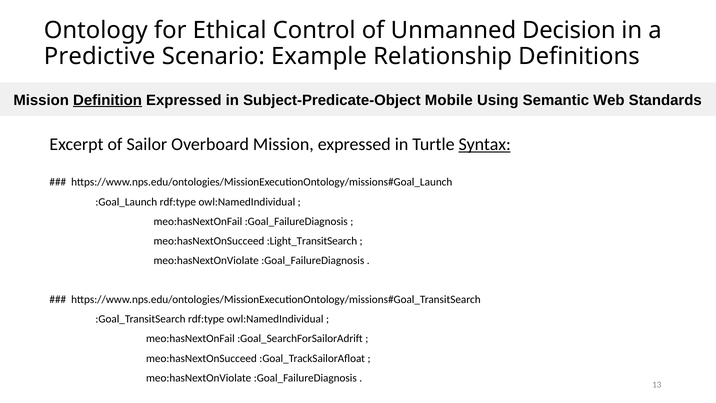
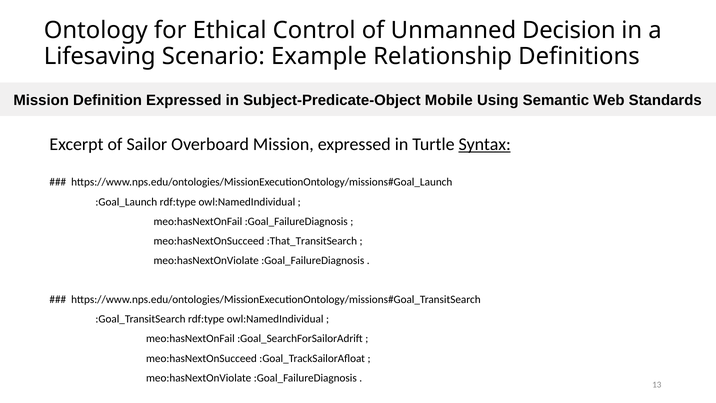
Predictive: Predictive -> Lifesaving (100, 56)
Definition underline: present -> none (108, 100)
:Light_TransitSearch: :Light_TransitSearch -> :That_TransitSearch (312, 241)
